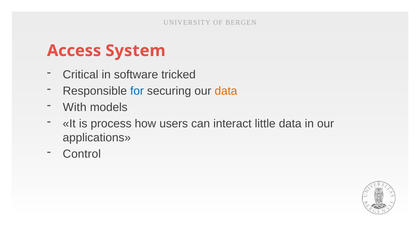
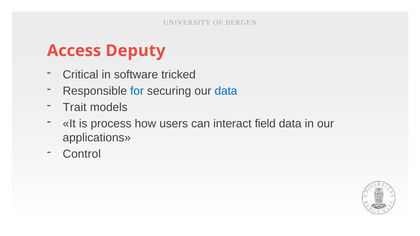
System: System -> Deputy (135, 51)
data colour: orange -> blue (226, 91)
With: With -> Trait (75, 107)
little: little -> field (265, 124)
